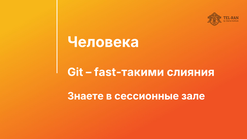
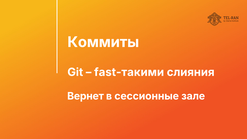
Человека: Человека -> Коммиты (103, 42)
Знаете: Знаете -> Вернет (86, 96)
